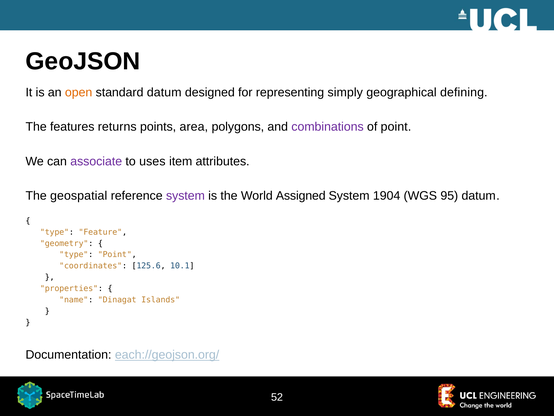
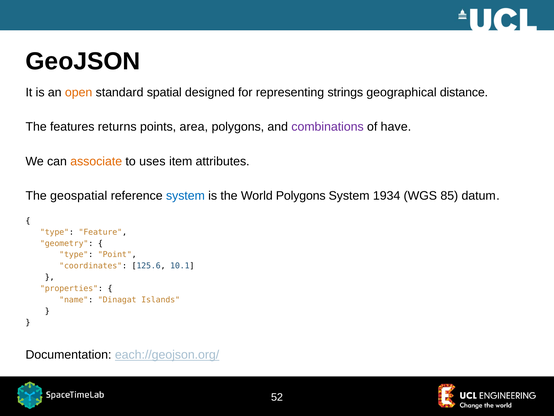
standard datum: datum -> spatial (164, 92)
simply: simply -> strings (345, 92)
defining: defining -> distance (464, 92)
of point: point -> have (396, 127)
associate colour: purple -> orange (96, 161)
system colour: purple -> blue (185, 196)
World Assigned: Assigned -> Polygons (301, 196)
1904: 1904 -> 1934 (387, 196)
95: 95 -> 85 (449, 196)
